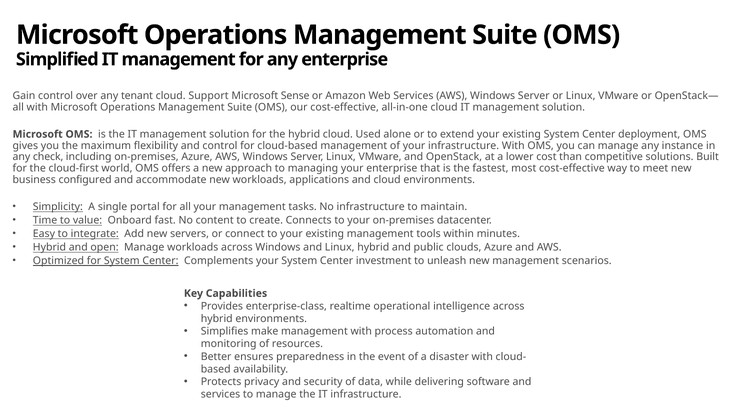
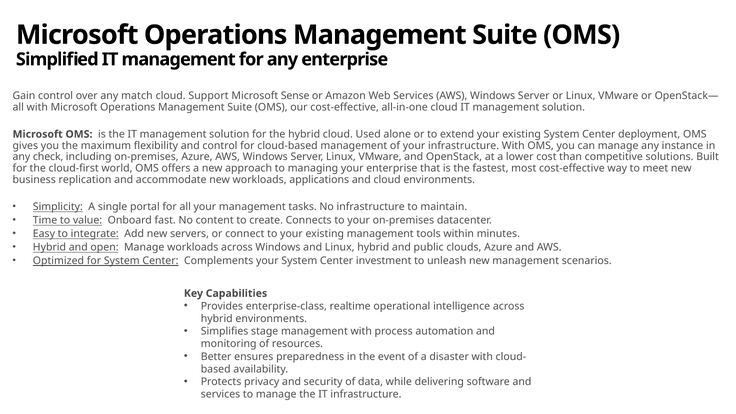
tenant: tenant -> match (137, 96)
configured: configured -> replication (85, 180)
make: make -> stage (265, 331)
